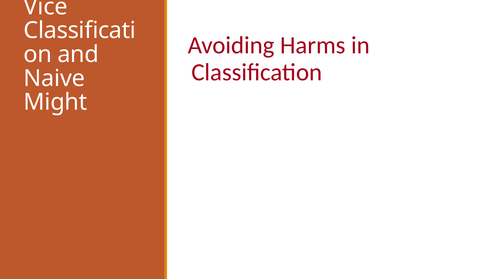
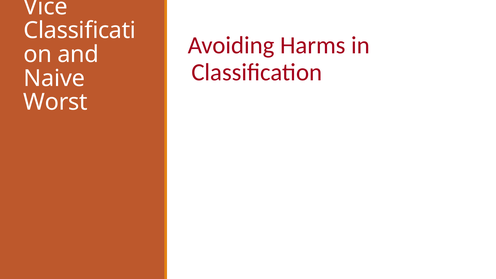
Might: Might -> Worst (55, 102)
